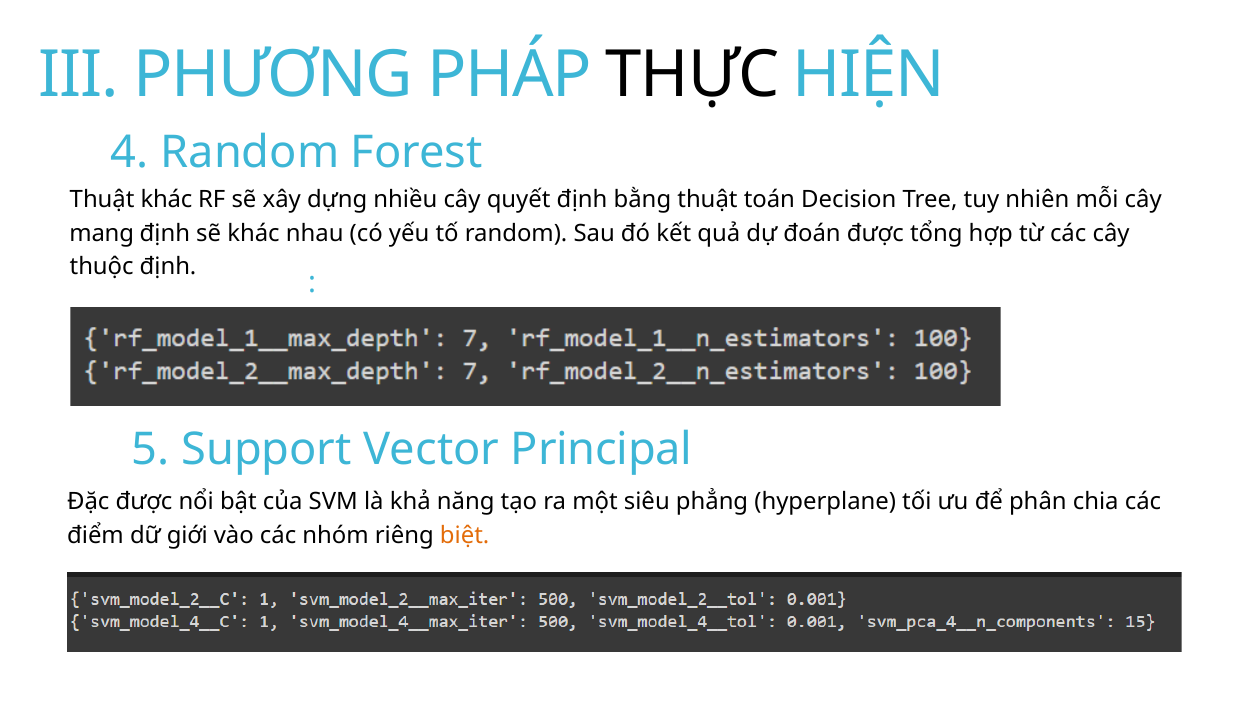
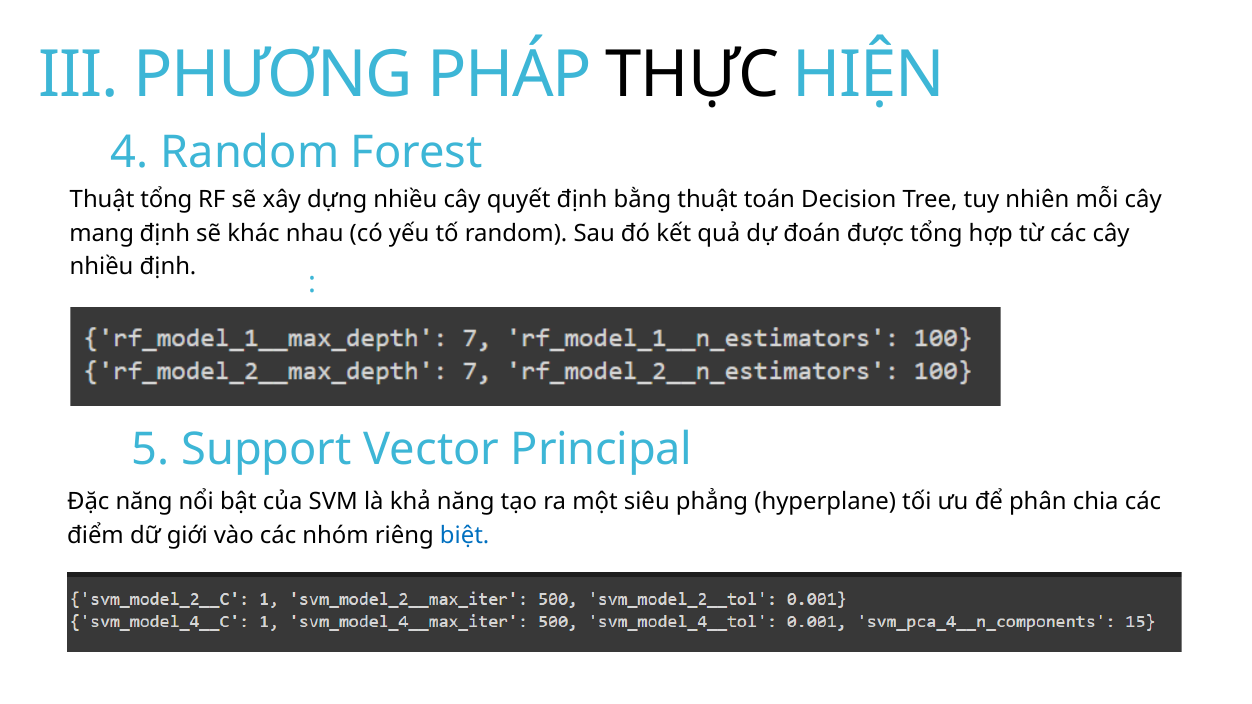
Thuật khác: khác -> tổng (166, 200)
thuộc: thuộc -> nhiều (102, 267)
Đặc được: được -> năng (144, 502)
biệt colour: orange -> blue (465, 536)
